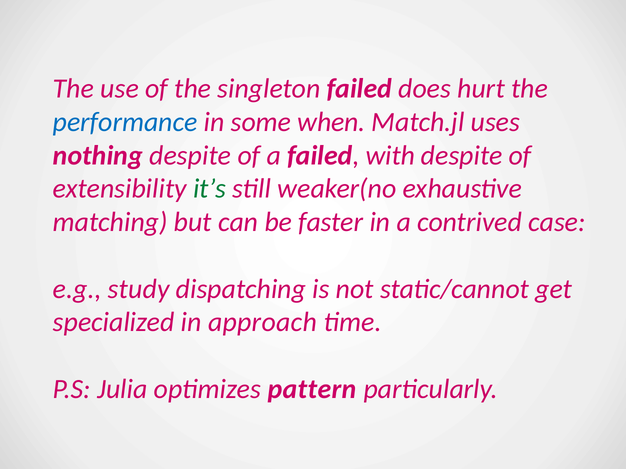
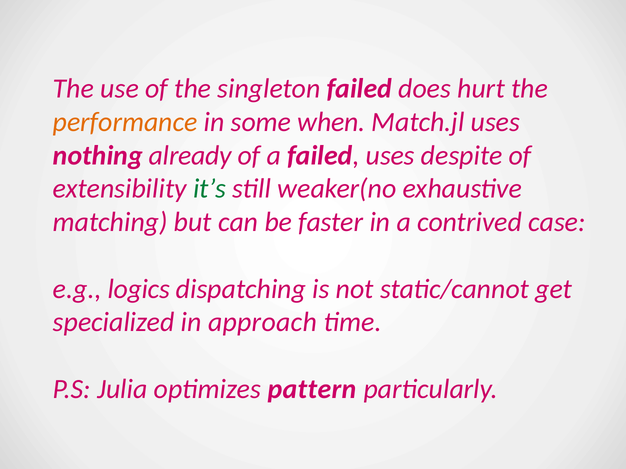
performance colour: blue -> orange (125, 122)
nothing despite: despite -> already (190, 156)
failed with: with -> uses (390, 156)
study: study -> logics (139, 289)
